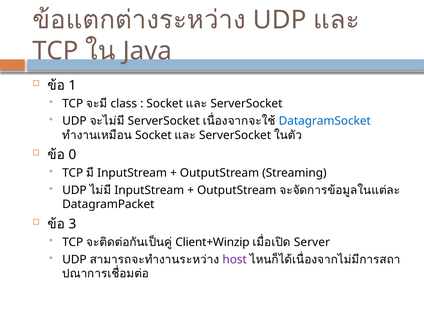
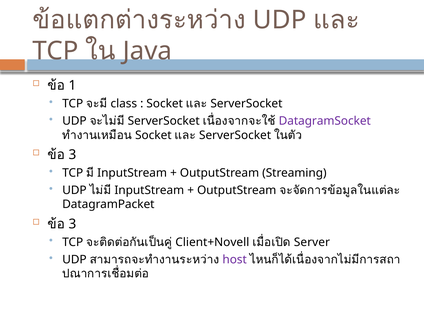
DatagramSocket colour: blue -> purple (325, 121)
0: 0 -> 3 (72, 155)
Client+Winzip: Client+Winzip -> Client+Novell (212, 242)
